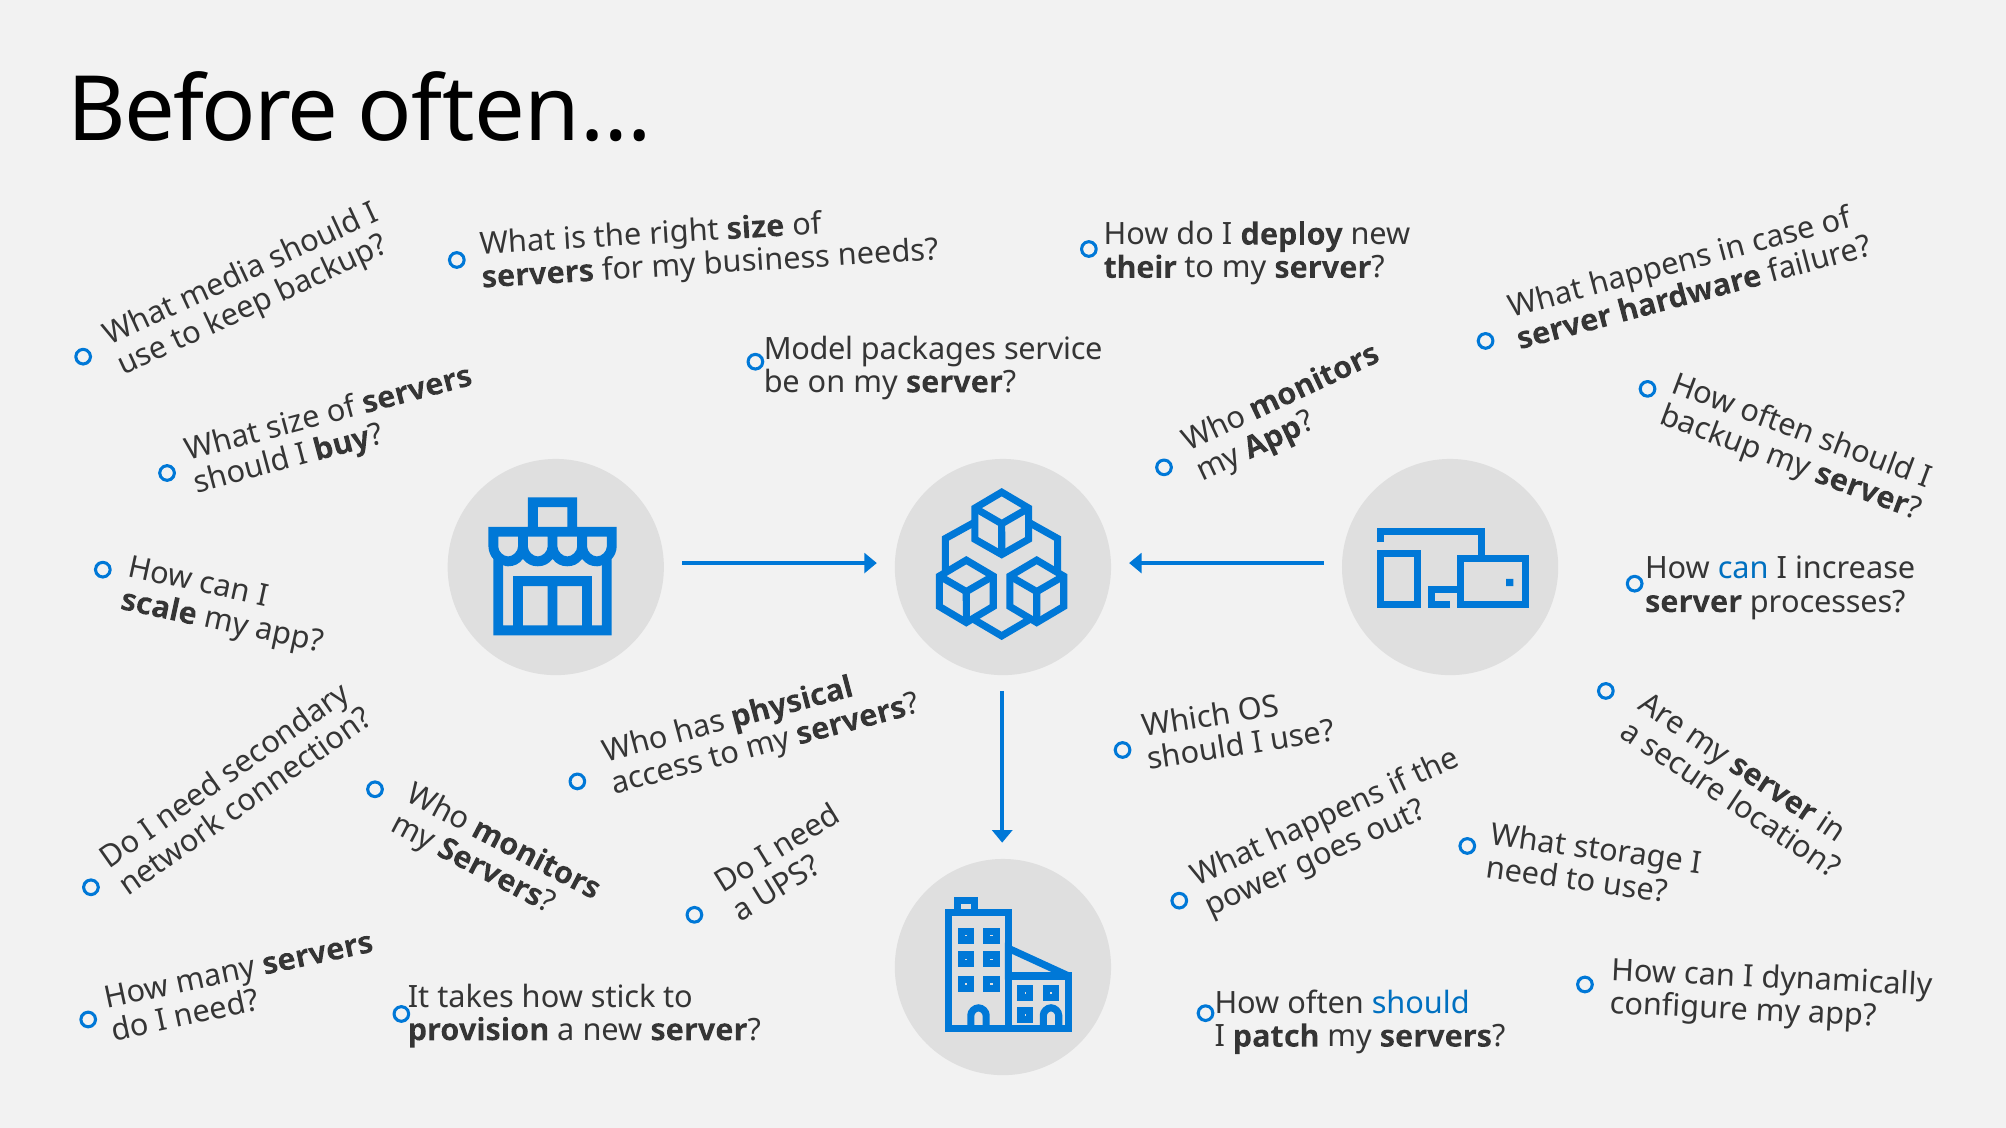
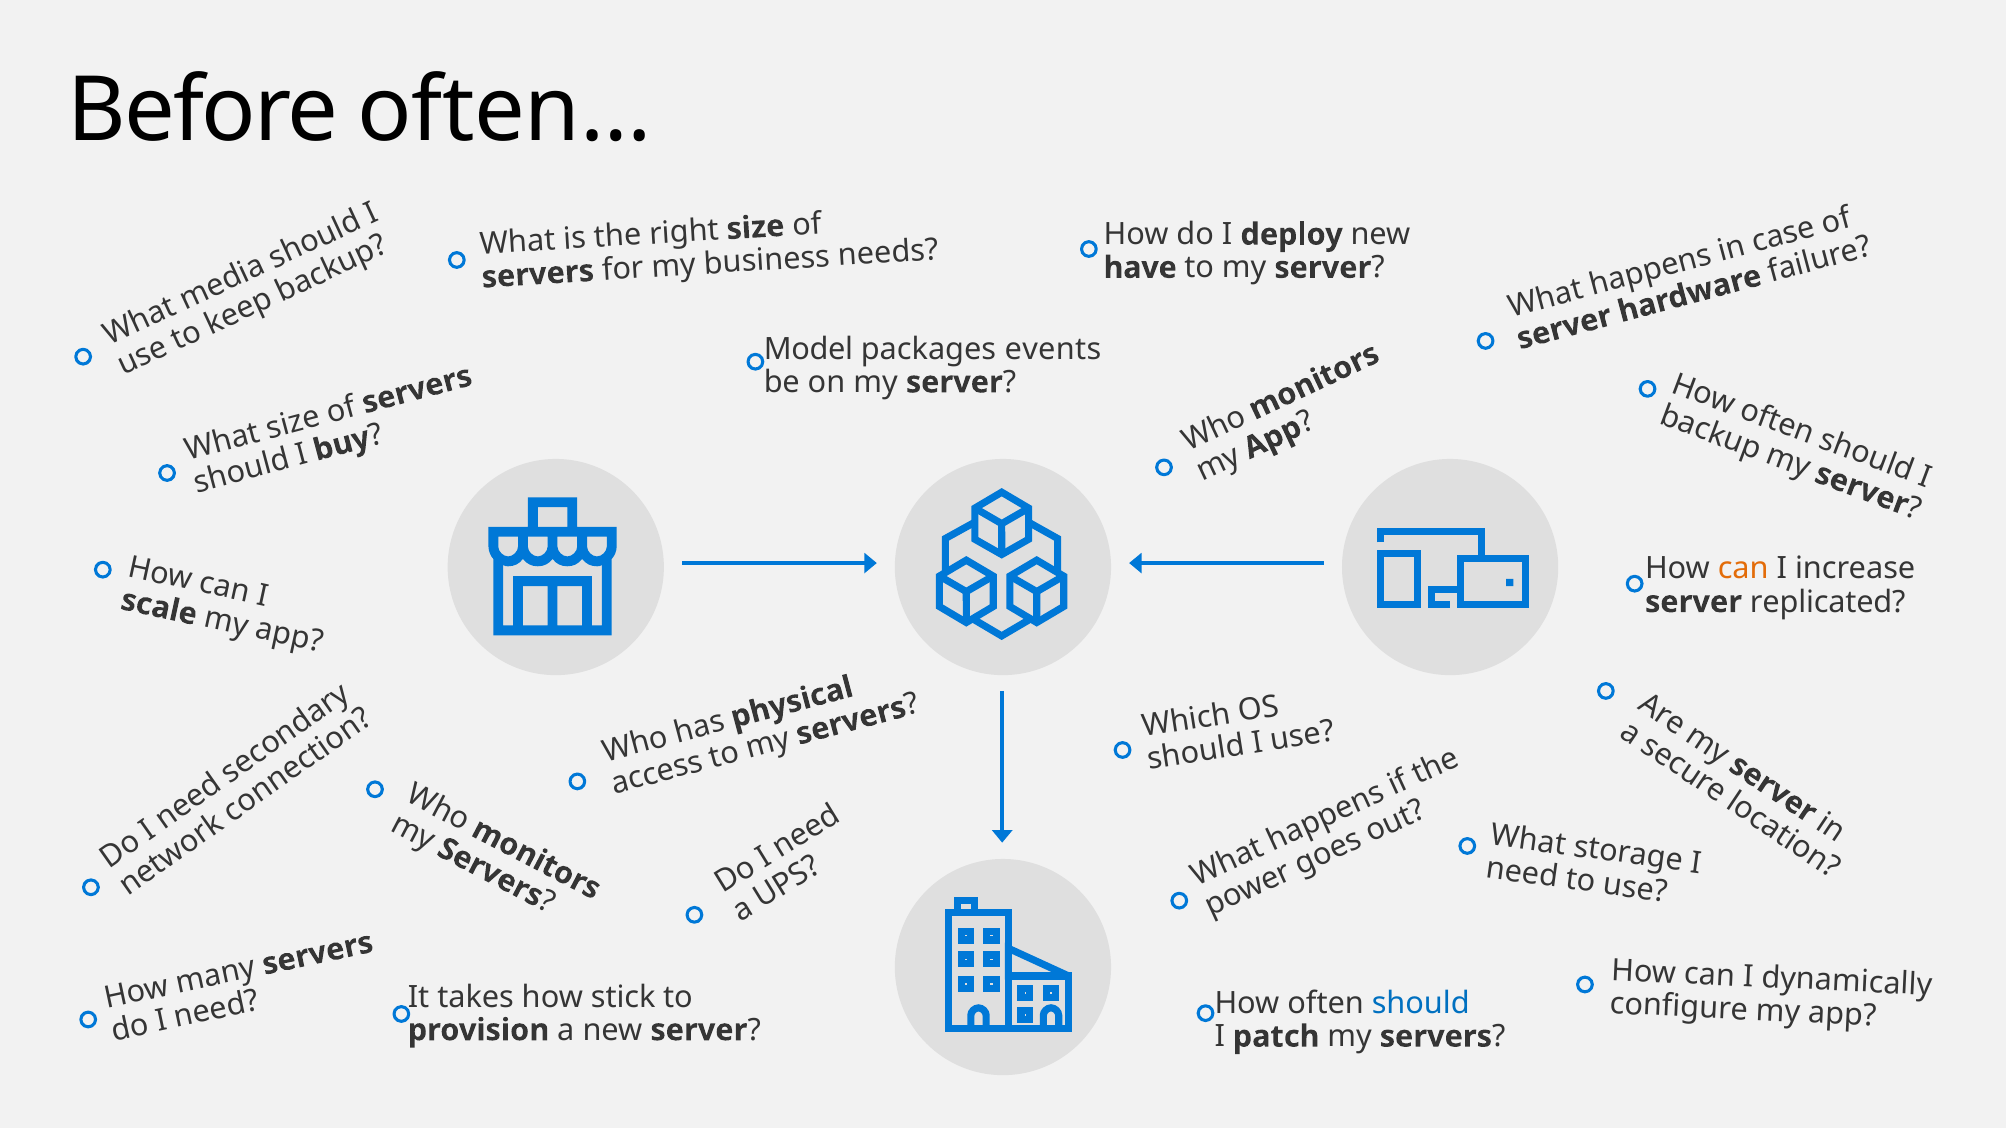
their: their -> have (1140, 268)
service: service -> events (1053, 349)
can colour: blue -> orange (1743, 569)
processes: processes -> replicated (1828, 602)
